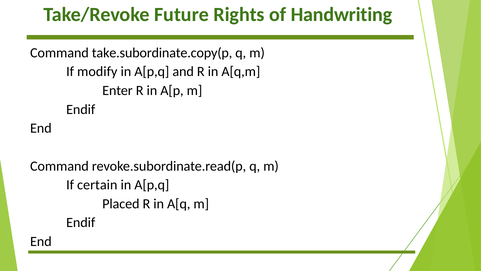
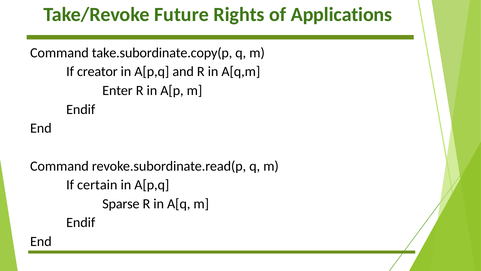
Handwriting: Handwriting -> Applications (341, 14)
modify: modify -> creator (97, 72)
Placed: Placed -> Sparse (121, 203)
